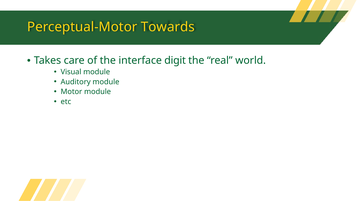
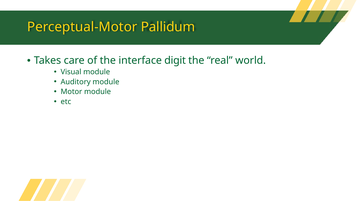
Towards: Towards -> Pallidum (168, 27)
